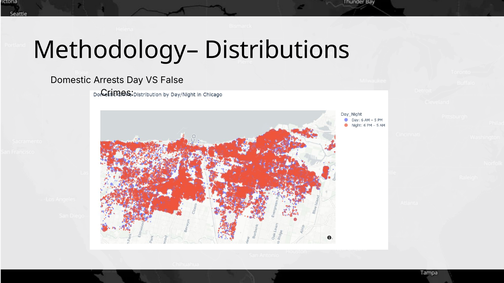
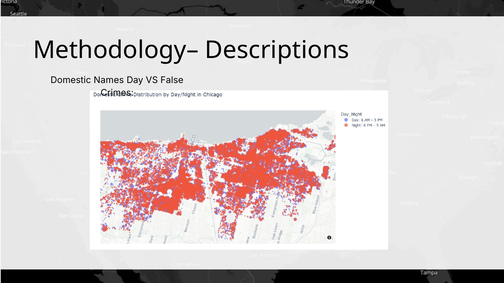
Distributions: Distributions -> Descriptions (277, 50)
Arrests: Arrests -> Names (109, 80)
